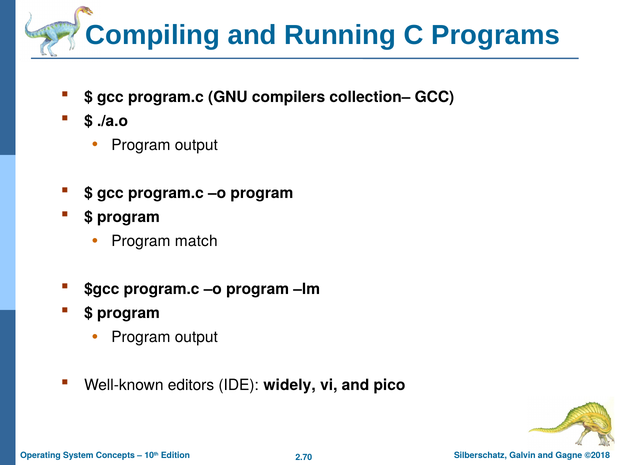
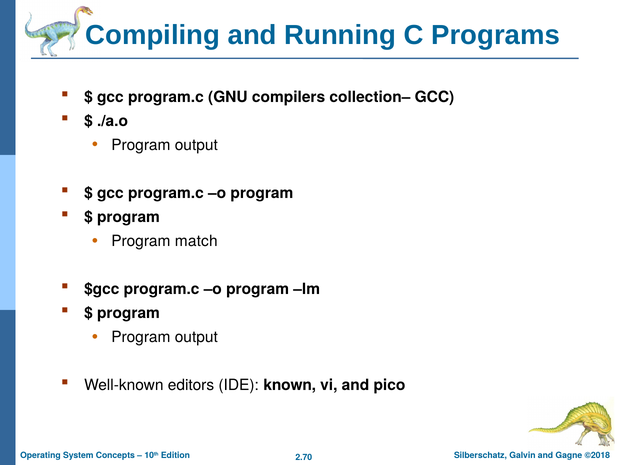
widely: widely -> known (290, 385)
